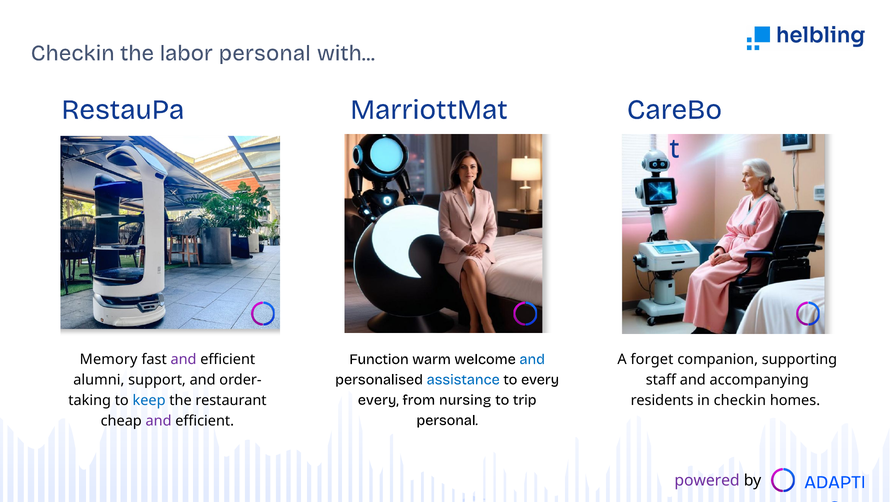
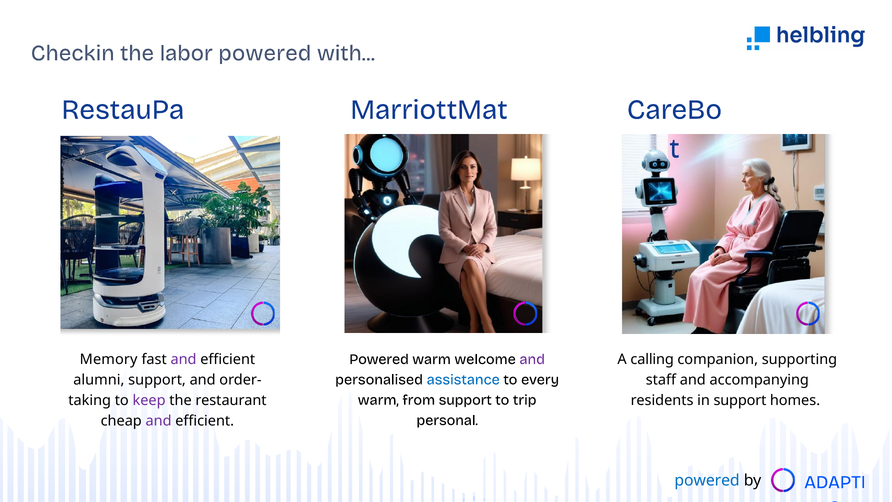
labor personal: personal -> powered (265, 53)
Function: Function -> Powered (379, 359)
and colour: blue -> purple (532, 359)
forget: forget -> calling (652, 360)
every: every -> warm (378, 400)
from nursing: nursing -> support (465, 400)
keep colour: blue -> purple (149, 400)
in checkin: checkin -> support (740, 400)
powered colour: purple -> blue (707, 480)
